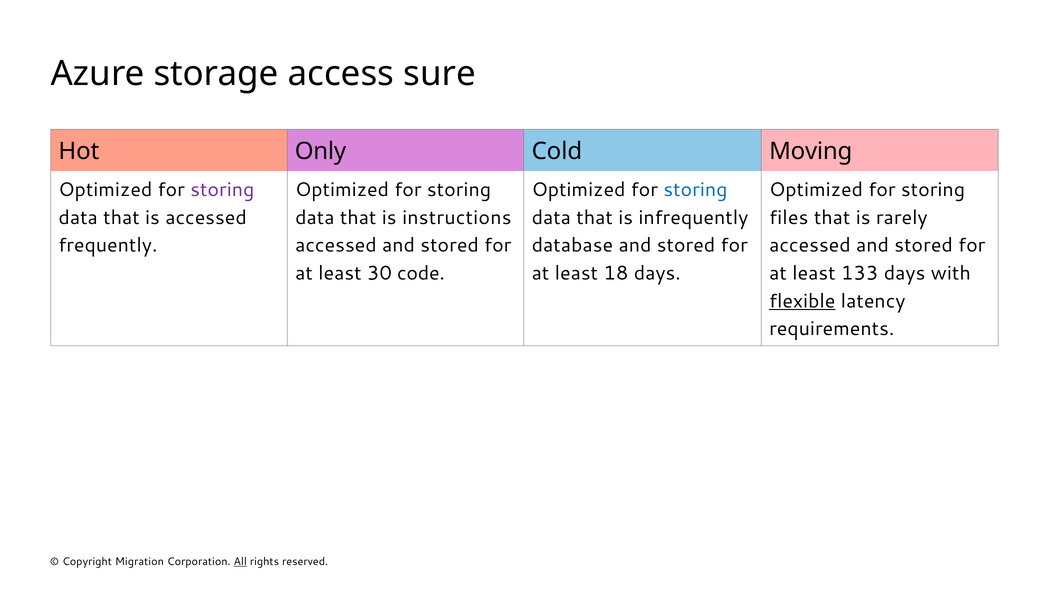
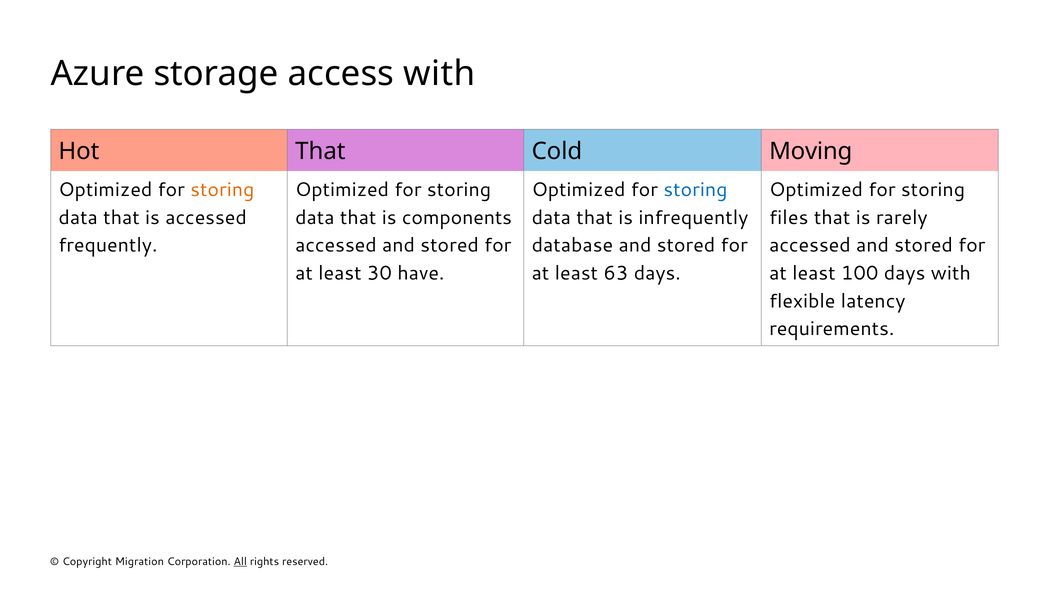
access sure: sure -> with (439, 74)
Hot Only: Only -> That (320, 151)
storing colour: purple -> orange (222, 190)
instructions: instructions -> components (457, 218)
code: code -> have (421, 273)
18: 18 -> 63 (616, 273)
133: 133 -> 100 (860, 273)
flexible underline: present -> none (802, 301)
